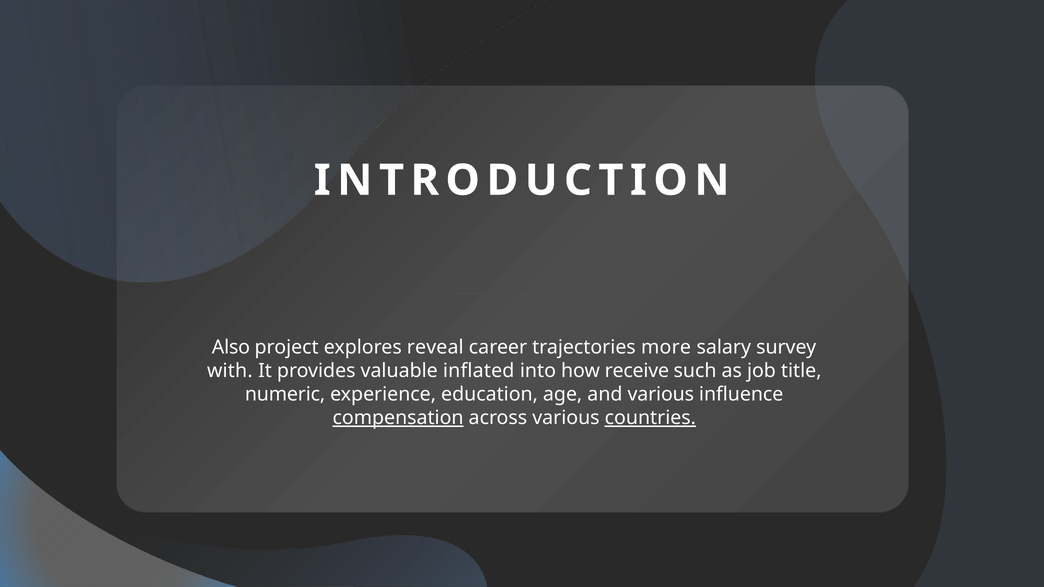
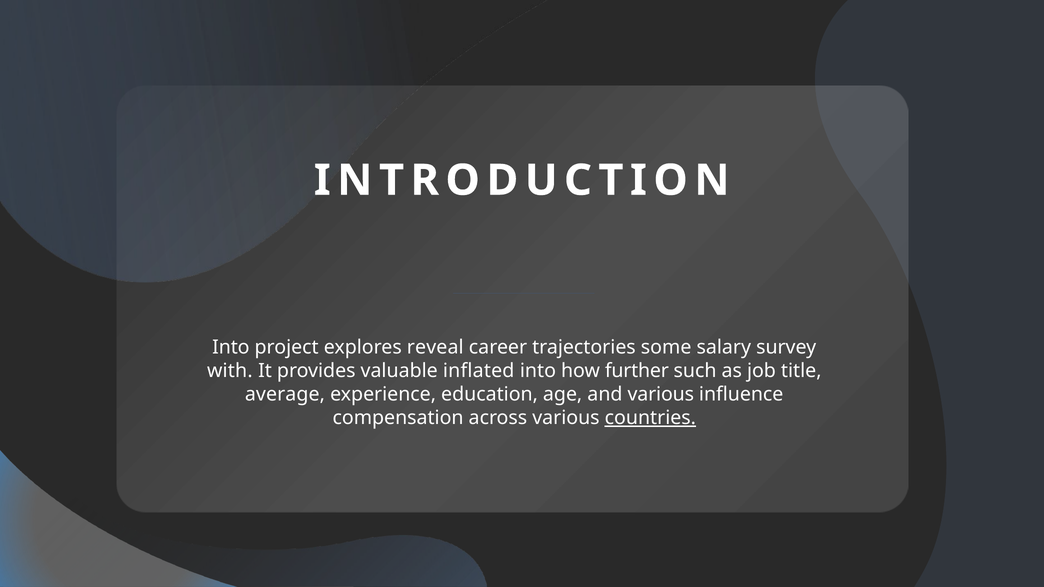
Also: Also -> Into (231, 348)
more: more -> some (666, 348)
receive: receive -> further (637, 371)
numeric: numeric -> average (285, 394)
compensation underline: present -> none (398, 418)
